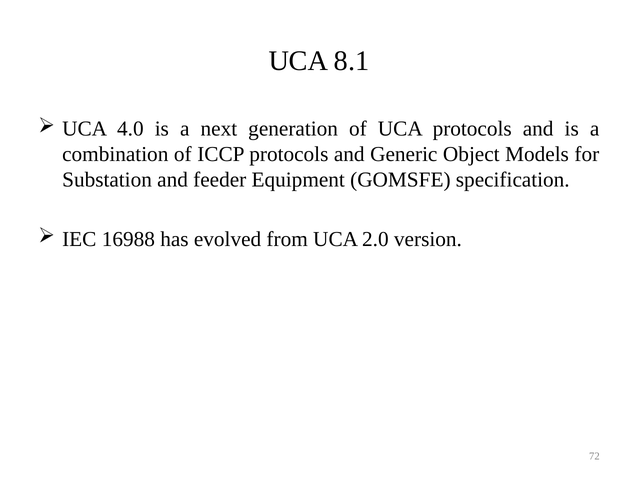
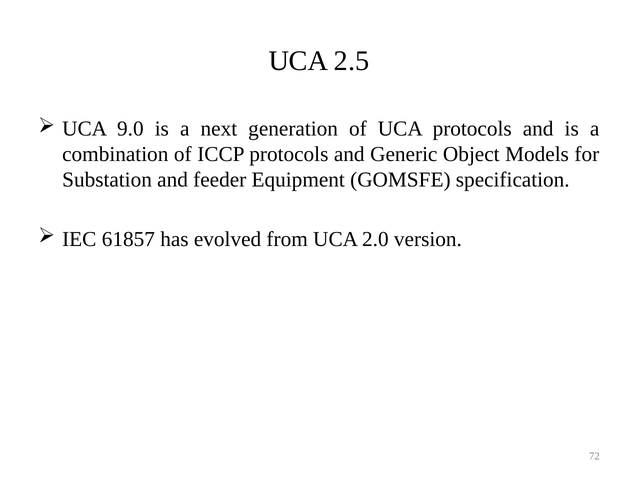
8.1: 8.1 -> 2.5 (352, 61)
4.0: 4.0 -> 9.0 (130, 129)
16988: 16988 -> 61857 (128, 240)
